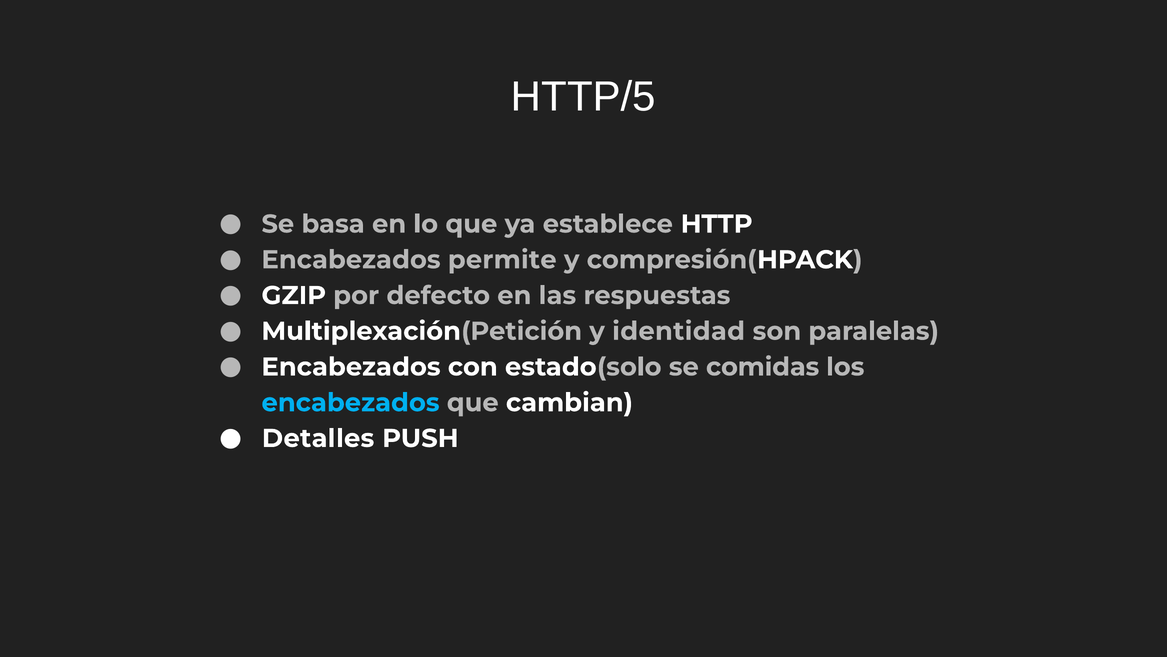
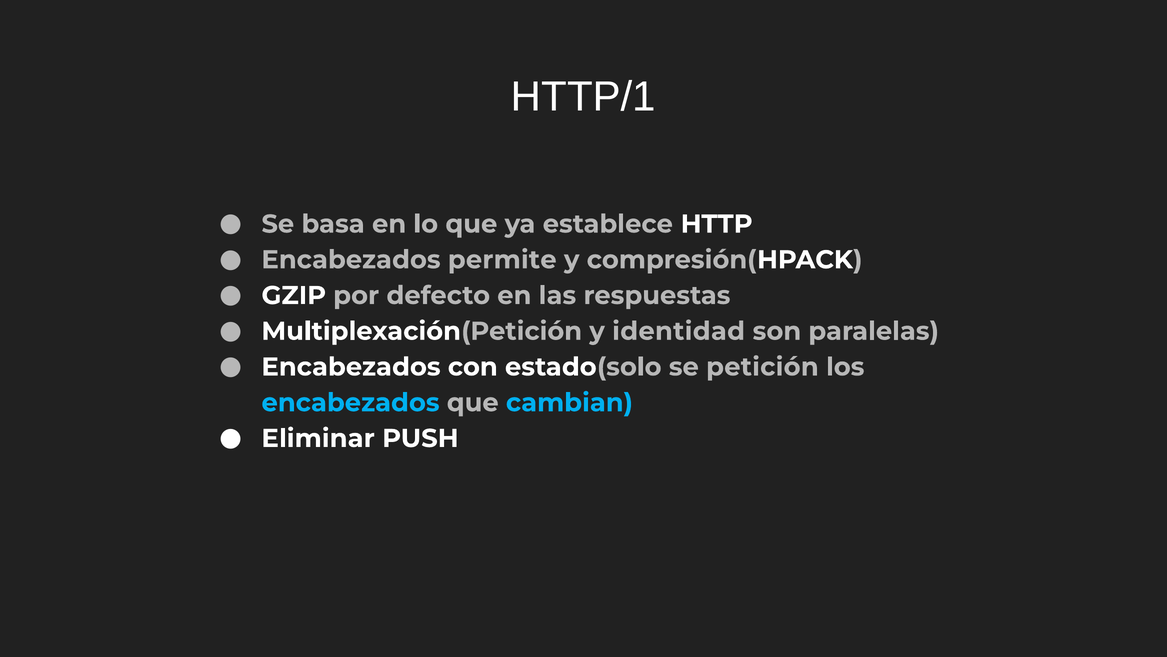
HTTP/5: HTTP/5 -> HTTP/1 (583, 97)
comidas: comidas -> petición (762, 367)
cambian colour: white -> light blue (569, 402)
Detalles: Detalles -> Eliminar (318, 438)
